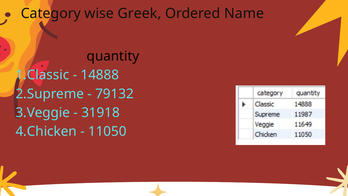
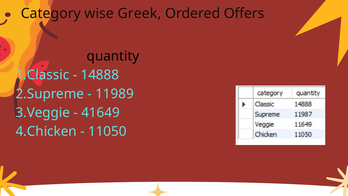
Name: Name -> Offers (244, 14)
79132: 79132 -> 11989 (115, 94)
31918: 31918 -> 41649 (100, 113)
